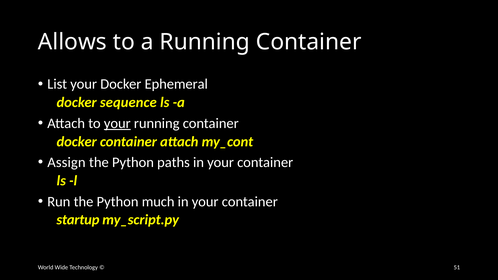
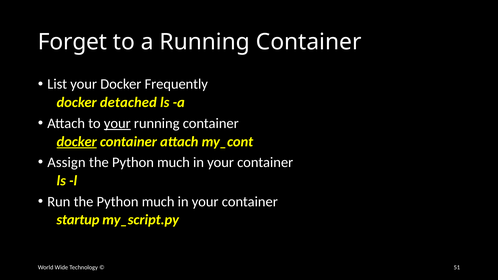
Allows: Allows -> Forget (73, 42)
Ephemeral: Ephemeral -> Frequently (176, 84)
sequence: sequence -> detached (128, 102)
docker underline: none -> present (77, 142)
paths: paths -> much (174, 163)
